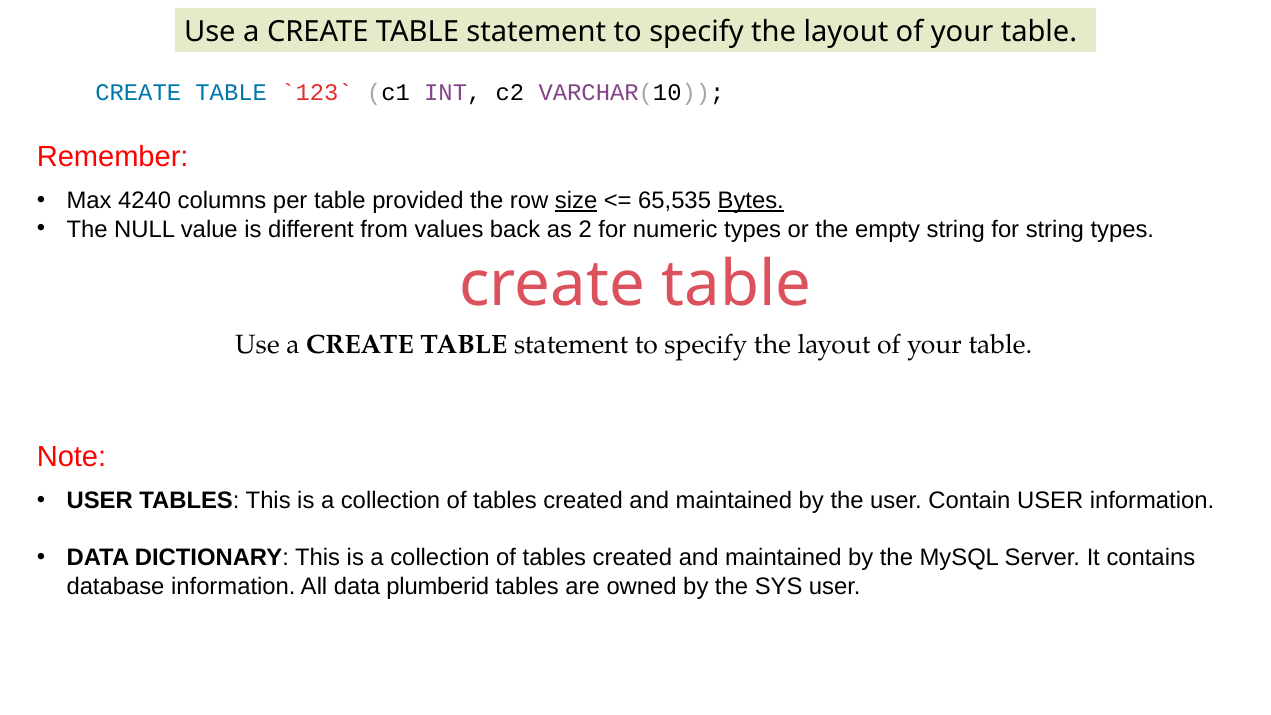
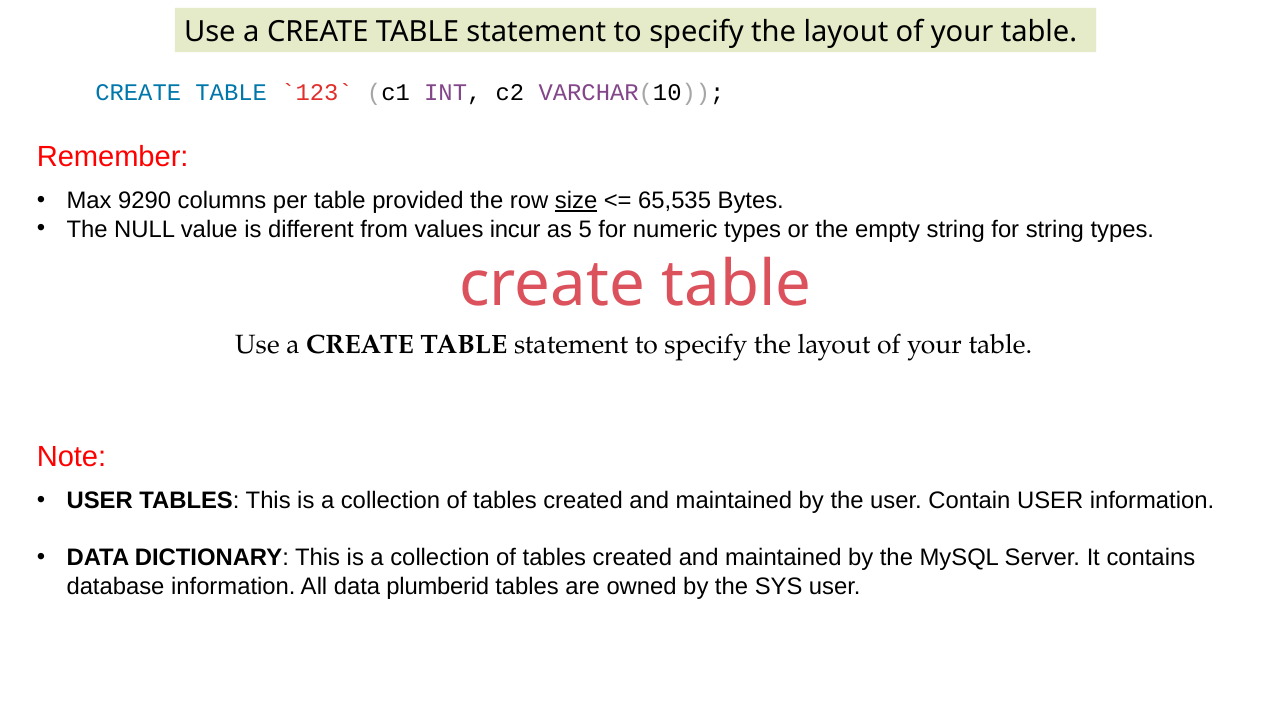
4240: 4240 -> 9290 (145, 201)
Bytes underline: present -> none (751, 201)
back: back -> incur (515, 229)
2: 2 -> 5 (585, 229)
